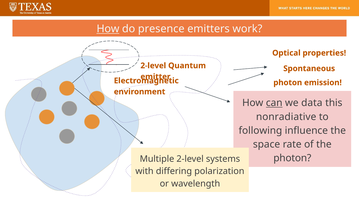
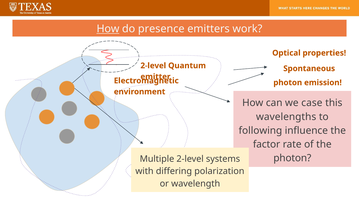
can underline: present -> none (274, 103)
data: data -> case (312, 103)
nonradiative: nonradiative -> wavelengths (286, 117)
space: space -> factor (267, 144)
